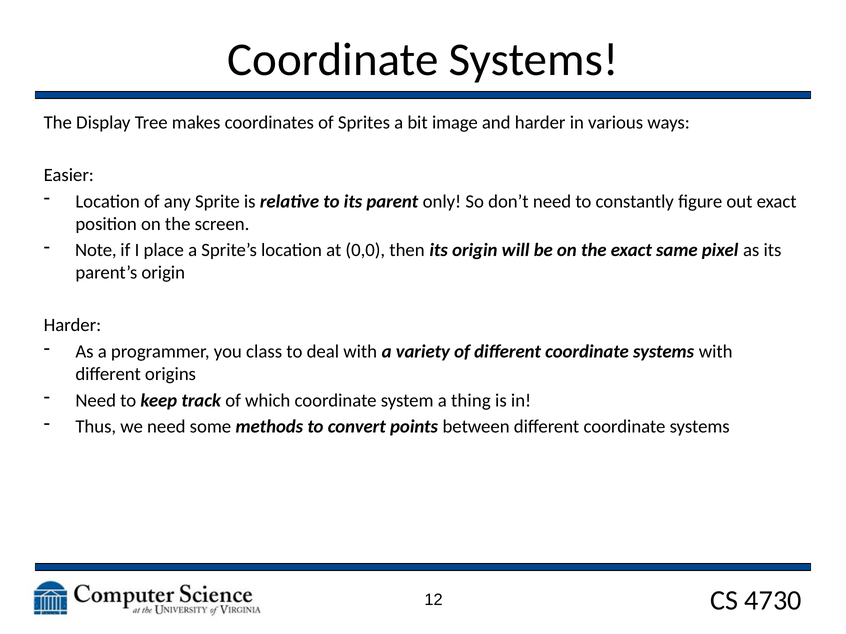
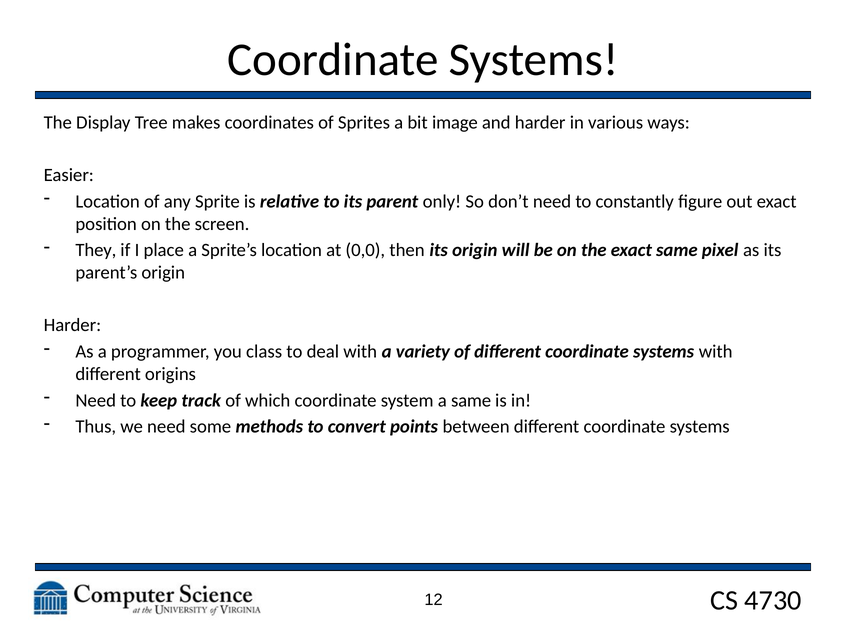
Note: Note -> They (96, 250)
a thing: thing -> same (471, 401)
